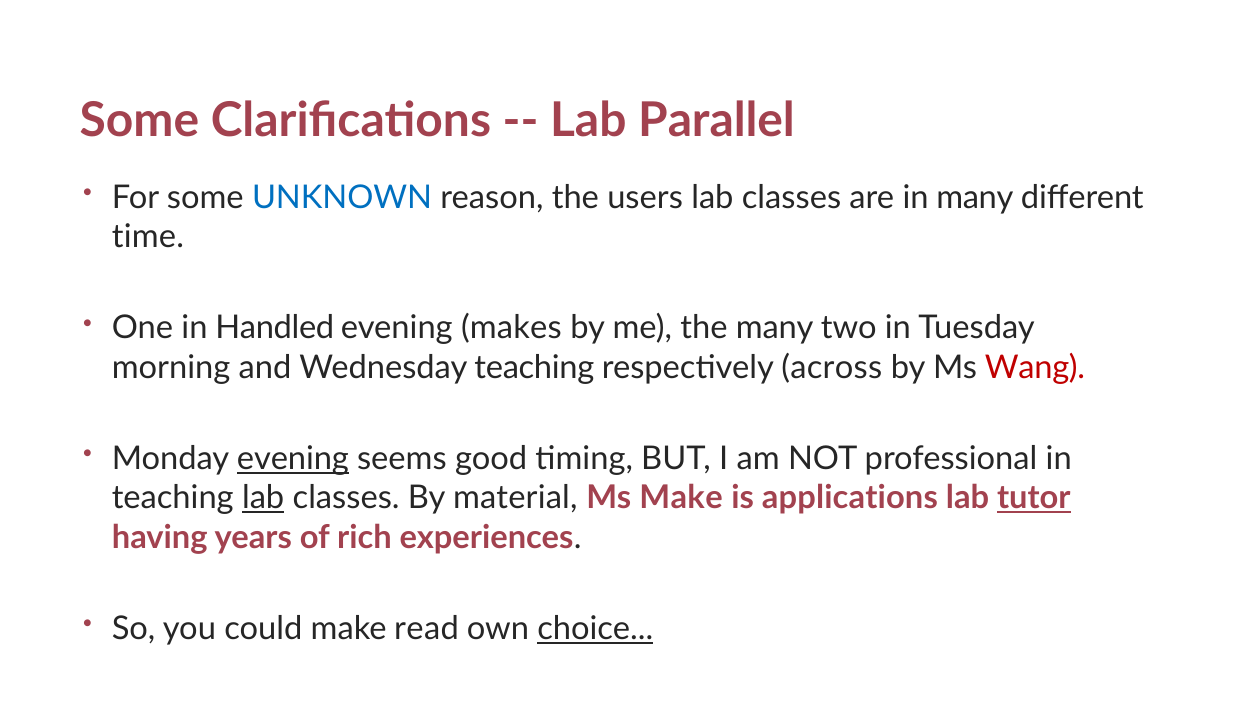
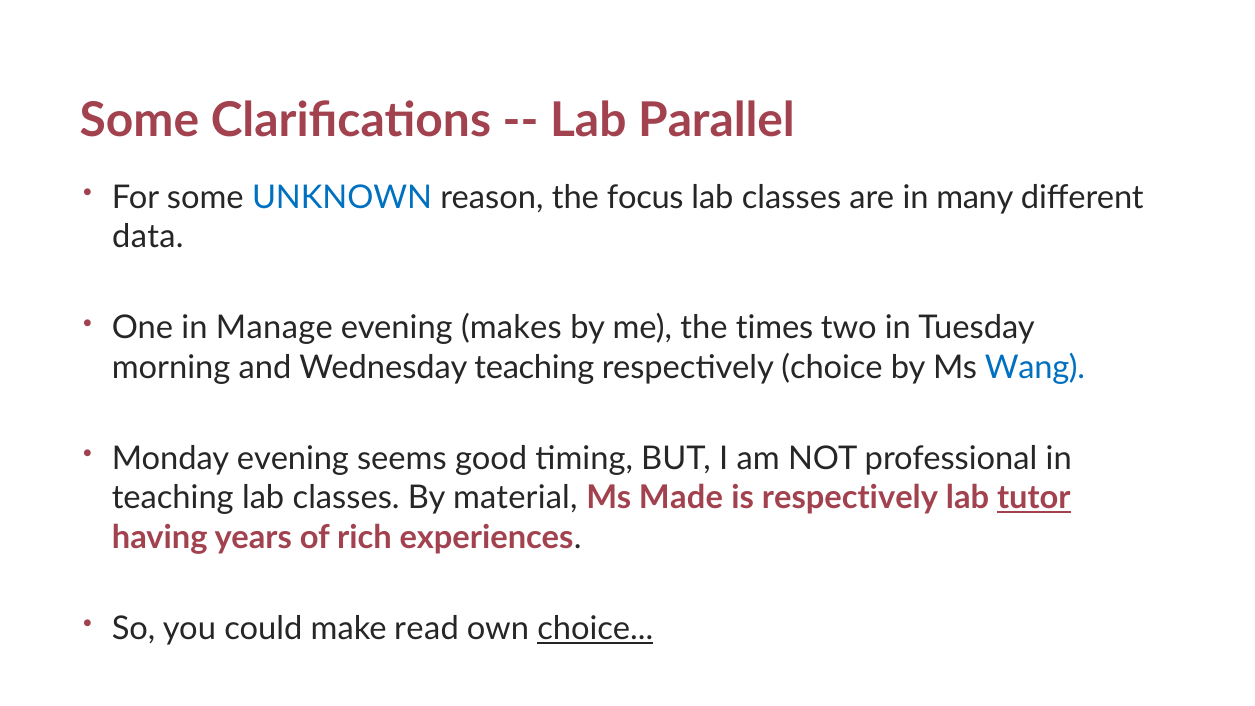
users: users -> focus (645, 197)
time: time -> data (148, 237)
Handled: Handled -> Manage (274, 328)
the many: many -> times (775, 328)
respectively across: across -> choice (832, 367)
Wang colour: red -> blue (1035, 367)
evening underline: present -> none (293, 459)
lab underline: present -> none (263, 498)
Ms Make: Make -> Made (681, 498)
is applications: applications -> respectively (850, 498)
